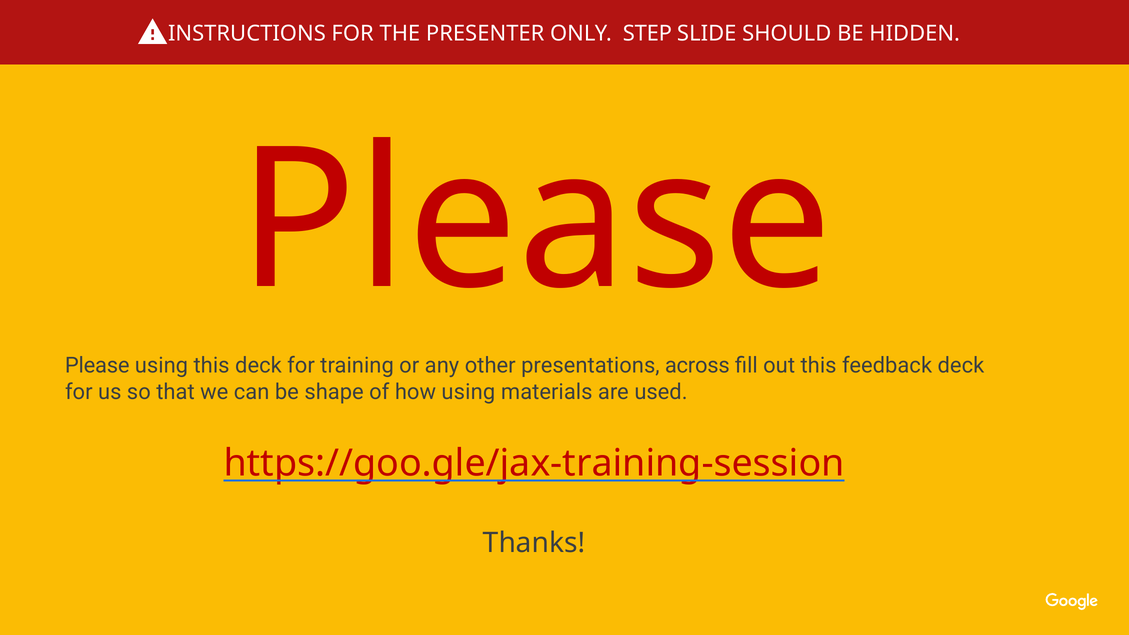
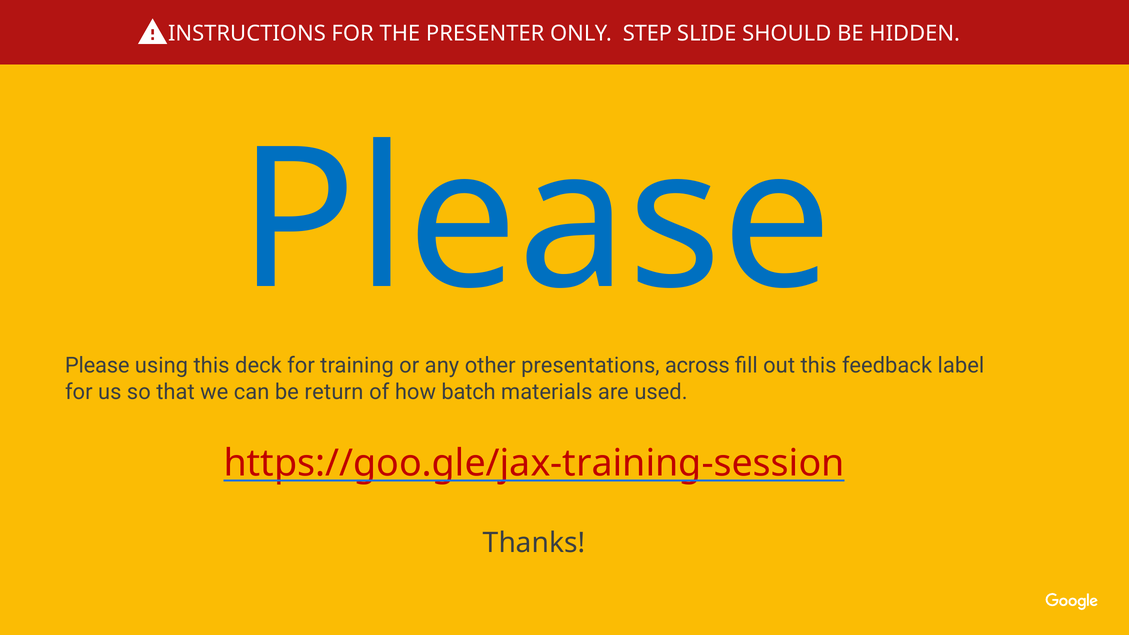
Please colour: red -> blue (535, 222)
feedback deck: deck -> label (961, 366)
shape: shape -> return (334, 392)
how using: using -> batch (469, 392)
